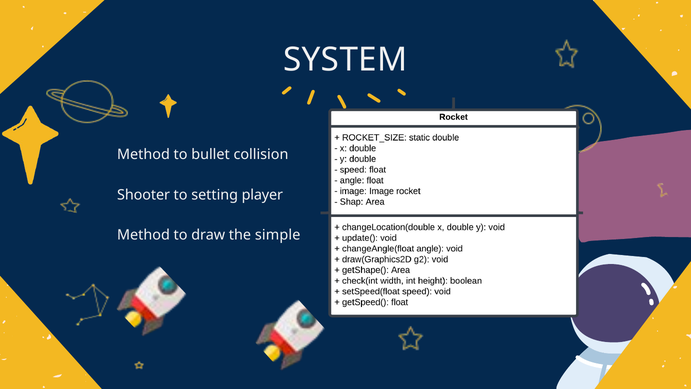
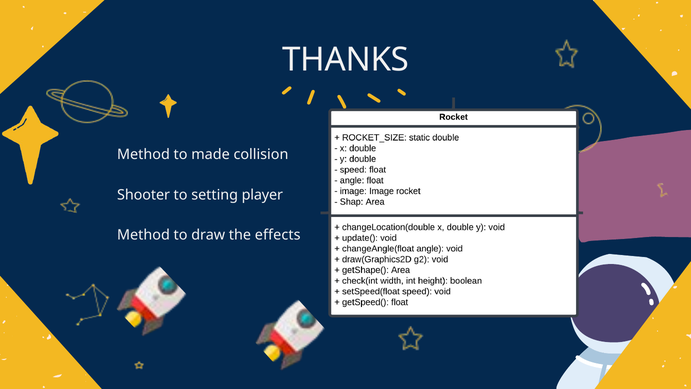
SYSTEM: SYSTEM -> THANKS (346, 60)
bullet: bullet -> made (211, 154)
simple: simple -> effects (278, 235)
